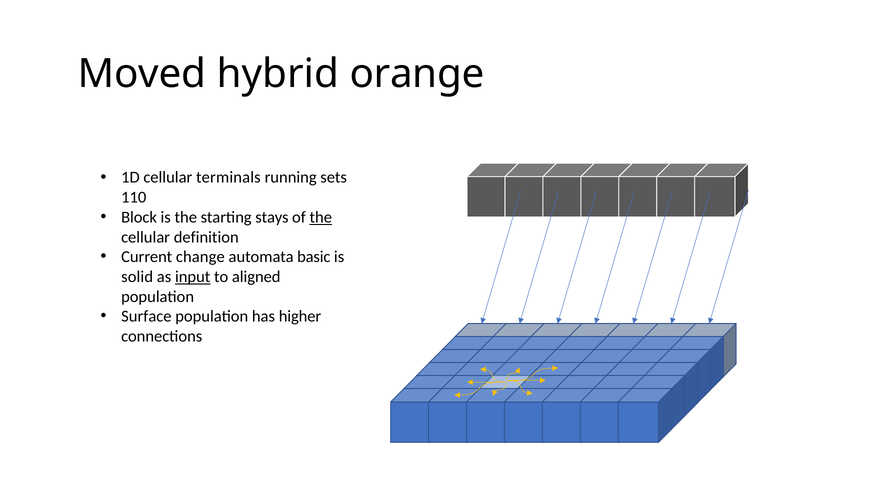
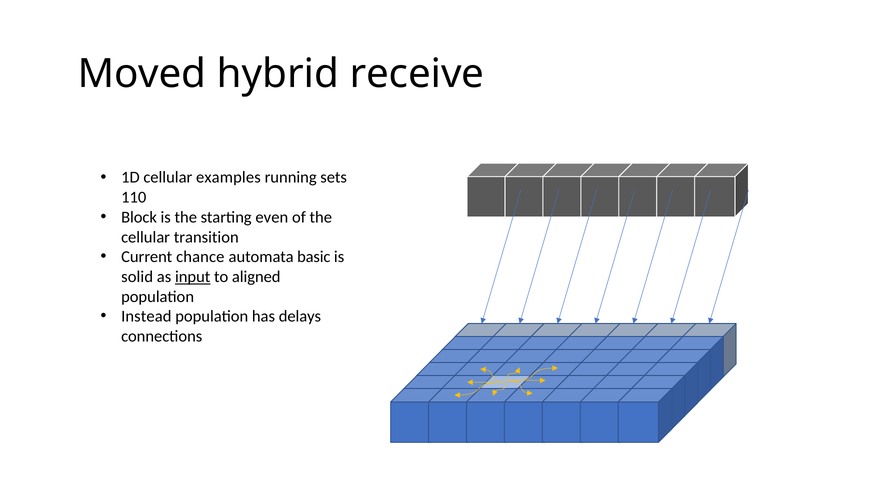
orange: orange -> receive (417, 74)
terminals: terminals -> examples (228, 178)
stays: stays -> even (272, 217)
the underline: present -> none (321, 217)
definition: definition -> transition (206, 237)
change: change -> chance (200, 257)
Surface: Surface -> Instead (146, 316)
higher: higher -> delays (300, 316)
